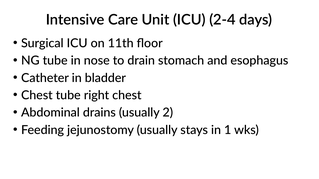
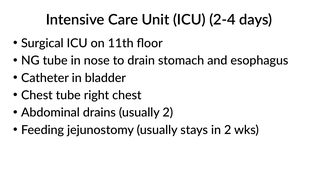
in 1: 1 -> 2 (228, 130)
